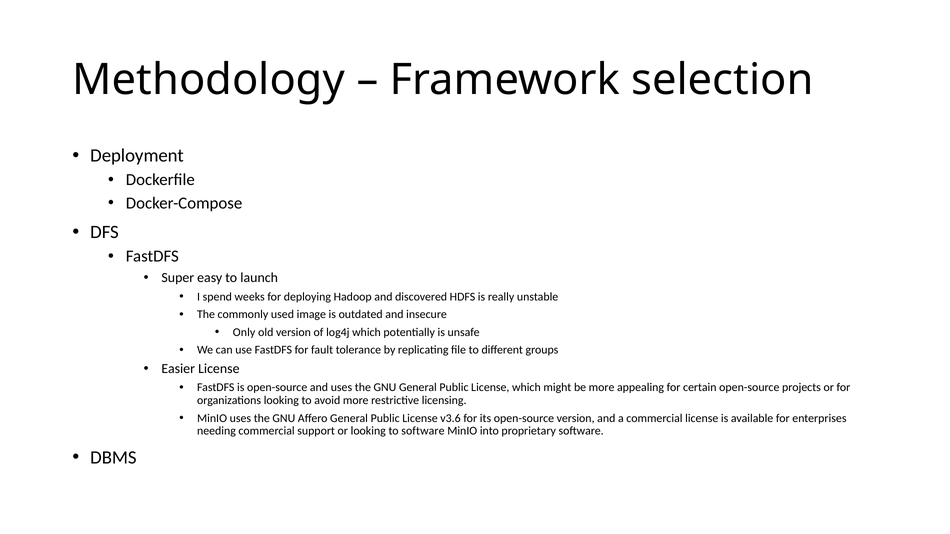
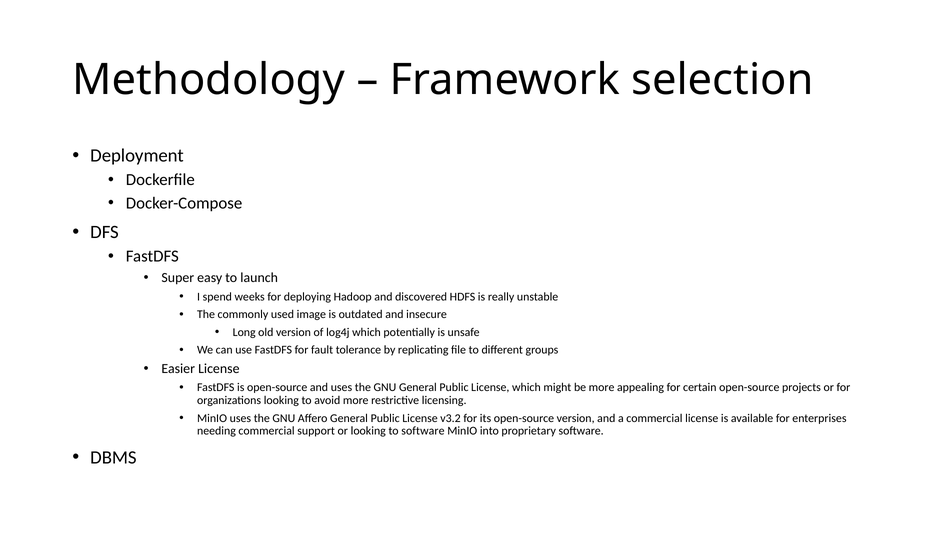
Only: Only -> Long (244, 332)
v3.6: v3.6 -> v3.2 (451, 418)
